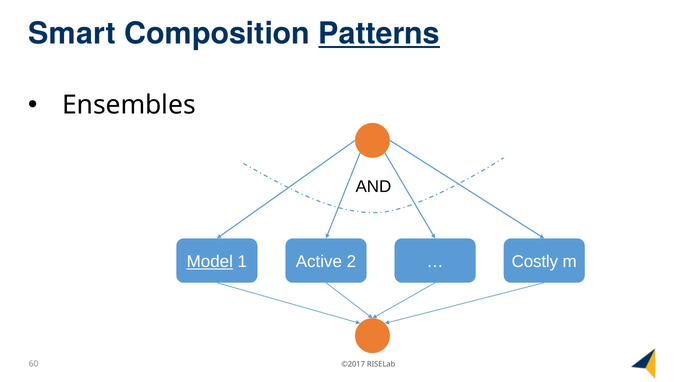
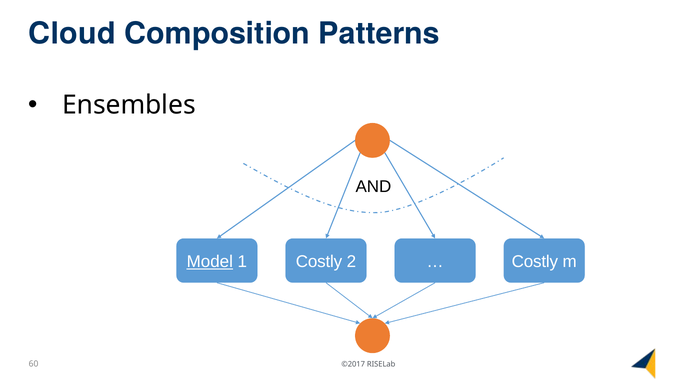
Smart: Smart -> Cloud (72, 34)
Patterns underline: present -> none (379, 34)
1 Active: Active -> Costly (319, 262)
